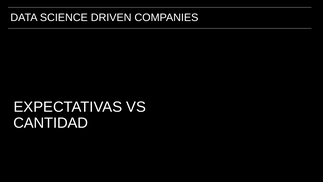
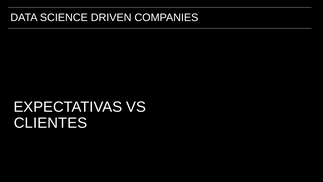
CANTIDAD: CANTIDAD -> CLIENTES (51, 123)
